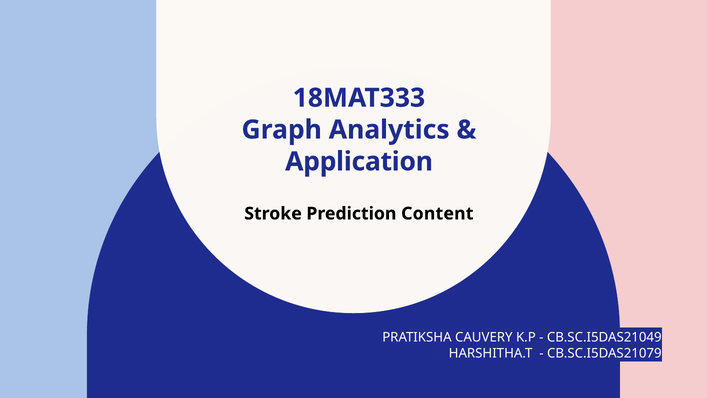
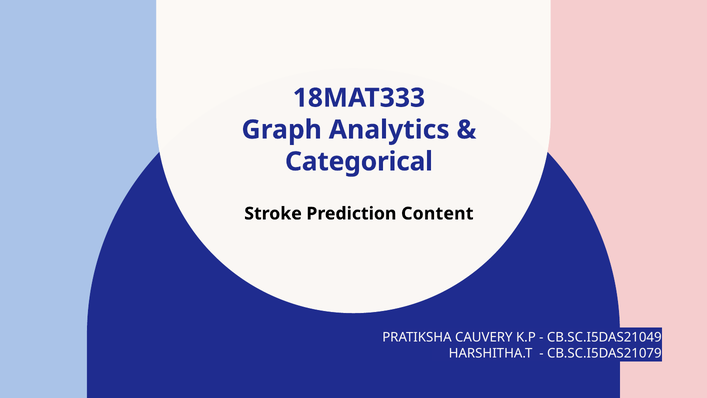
Application: Application -> Categorical (359, 161)
